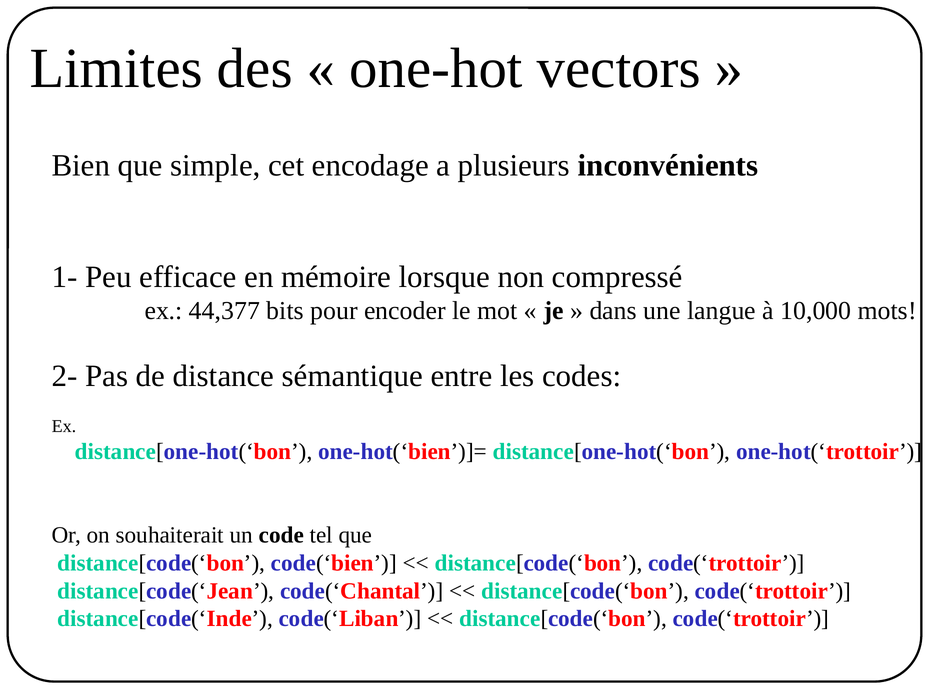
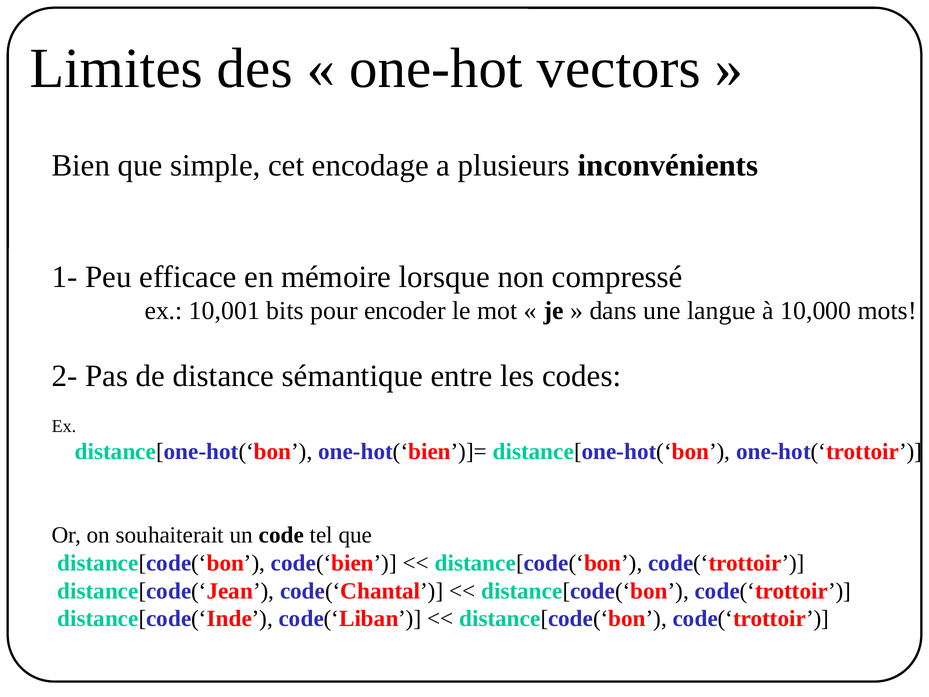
44,377: 44,377 -> 10,001 (225, 311)
